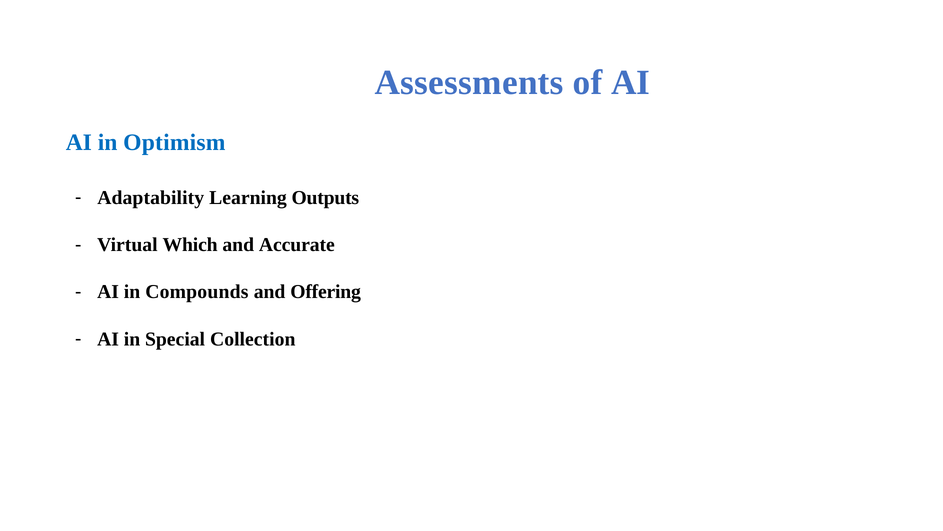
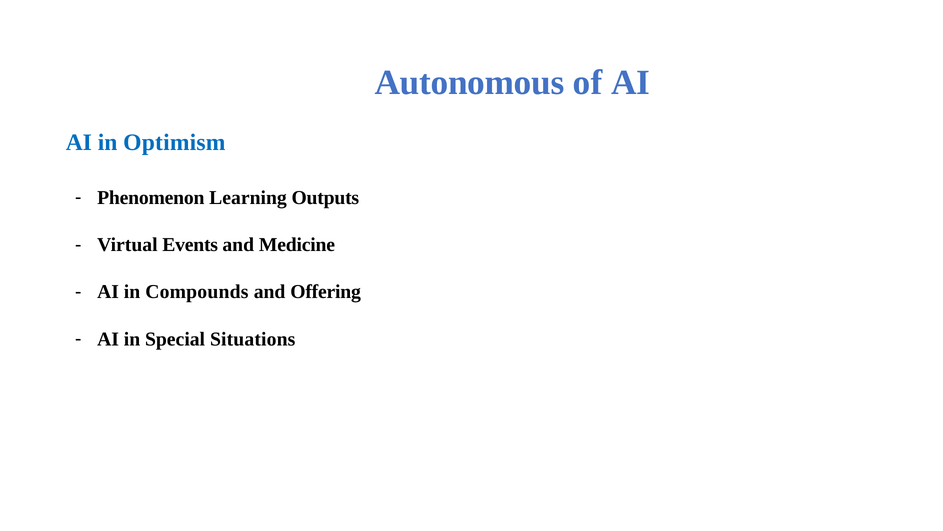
Assessments: Assessments -> Autonomous (469, 82)
Adaptability: Adaptability -> Phenomenon (151, 197)
Which: Which -> Events (190, 244)
Accurate: Accurate -> Medicine (297, 244)
Collection: Collection -> Situations (253, 339)
